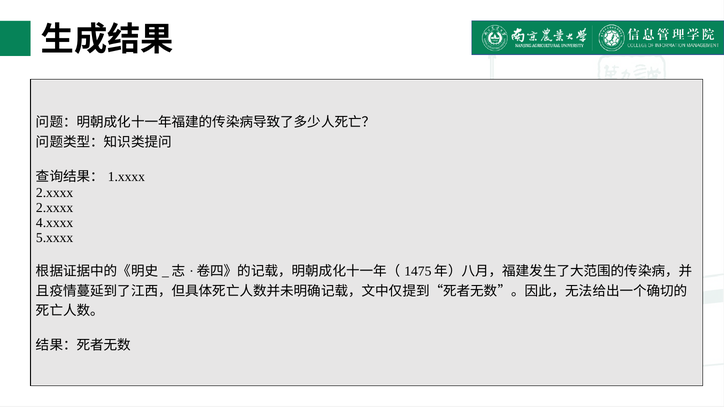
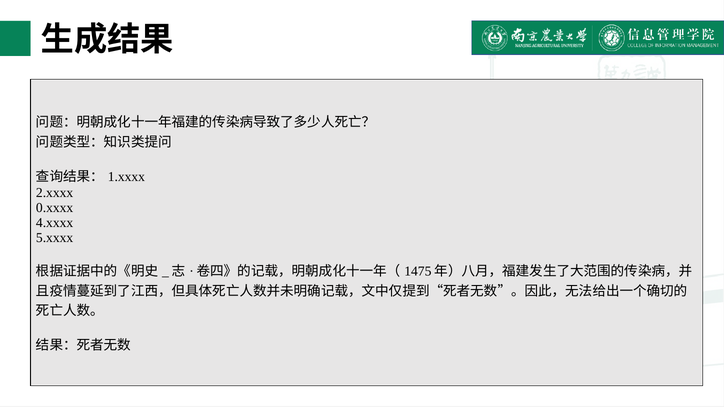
2.xxxx: 2.xxxx -> 0.xxxx (55, 208)
